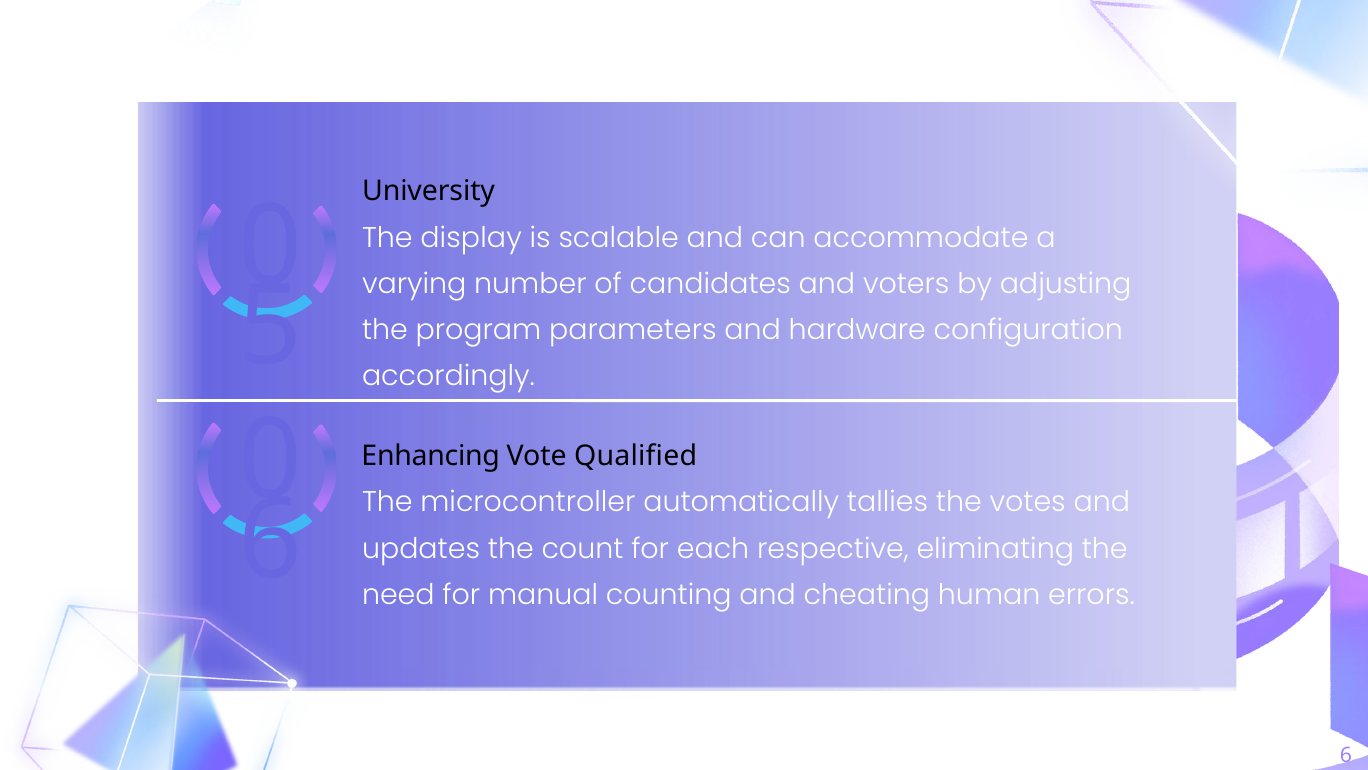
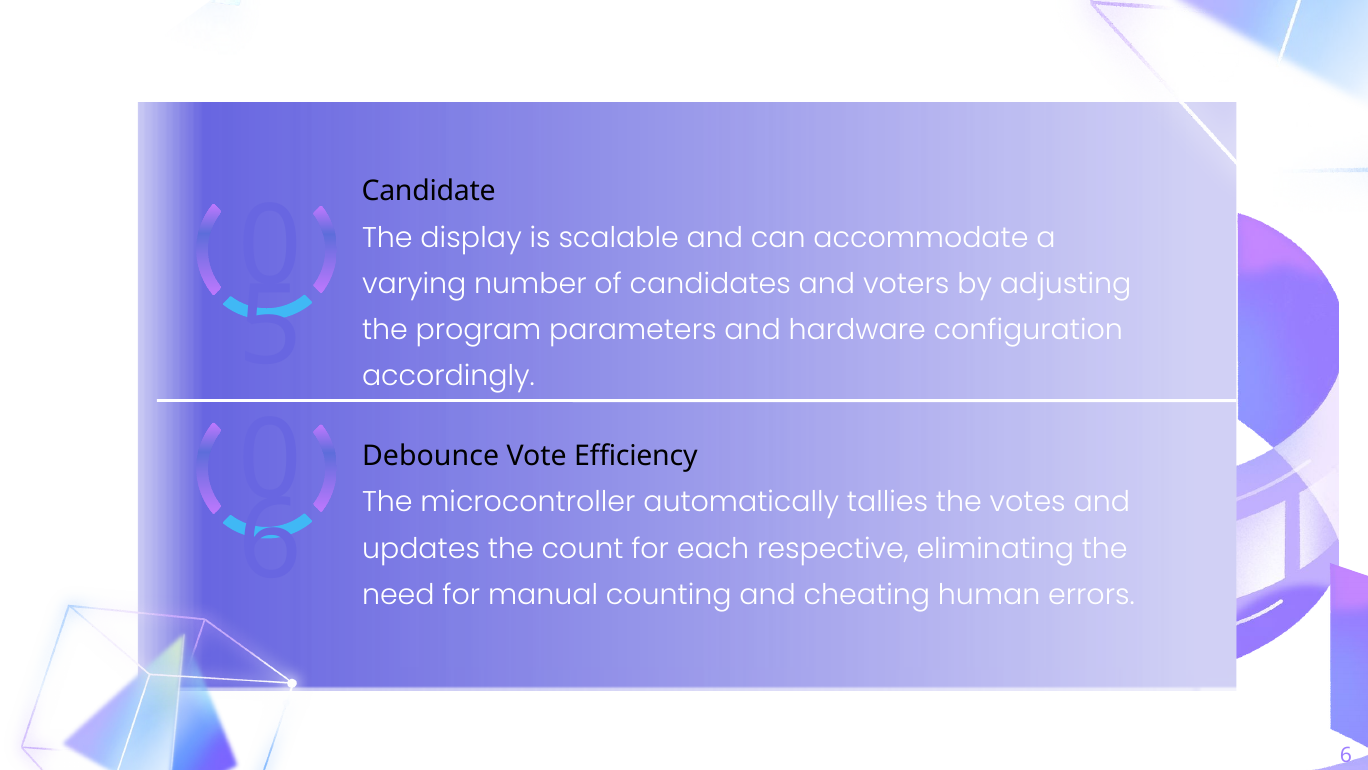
University: University -> Candidate (429, 191)
Enhancing: Enhancing -> Debounce (431, 456)
Qualified: Qualified -> Efficiency (636, 456)
